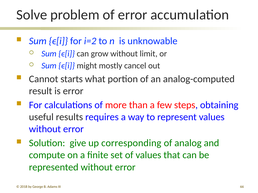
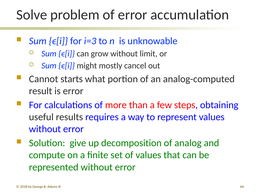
i=2: i=2 -> i=3 (90, 41)
corresponding: corresponding -> decomposition (131, 143)
